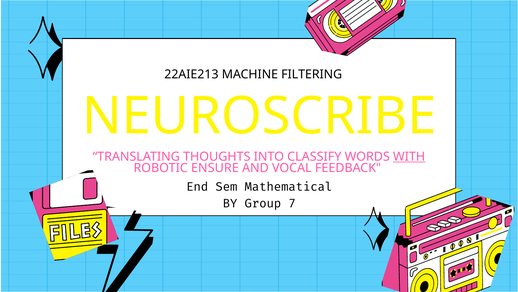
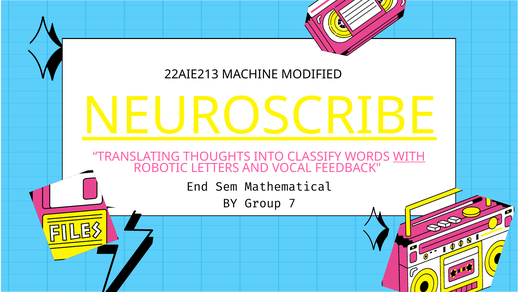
FILTERING: FILTERING -> MODIFIED (312, 74)
NEUROSCRIBE underline: none -> present (259, 116)
ENSURE: ENSURE -> LETTERS (215, 168)
